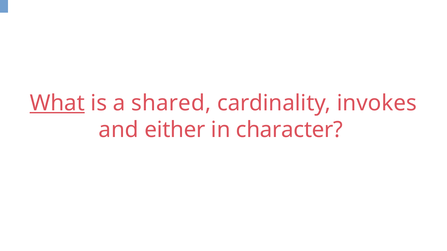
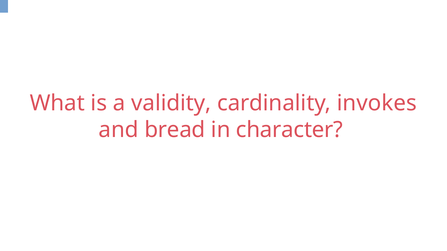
What underline: present -> none (57, 103)
shared: shared -> validity (171, 103)
either: either -> bread (175, 130)
